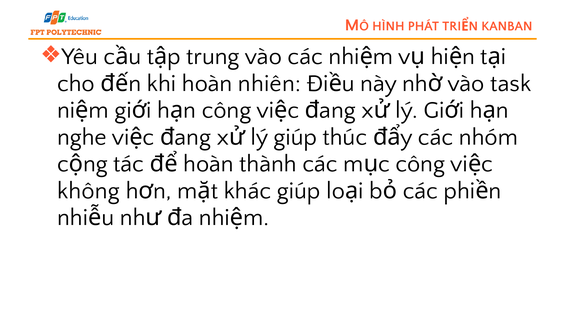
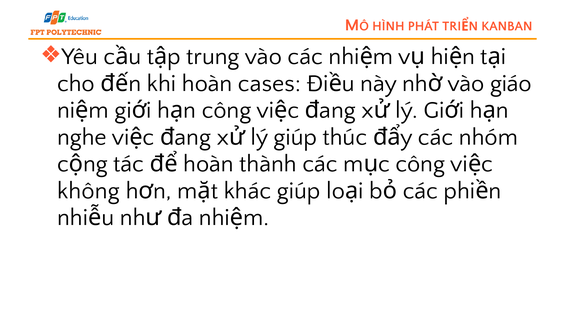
nhiên: nhiên -> cases (269, 83)
task: task -> giáo (511, 83)
